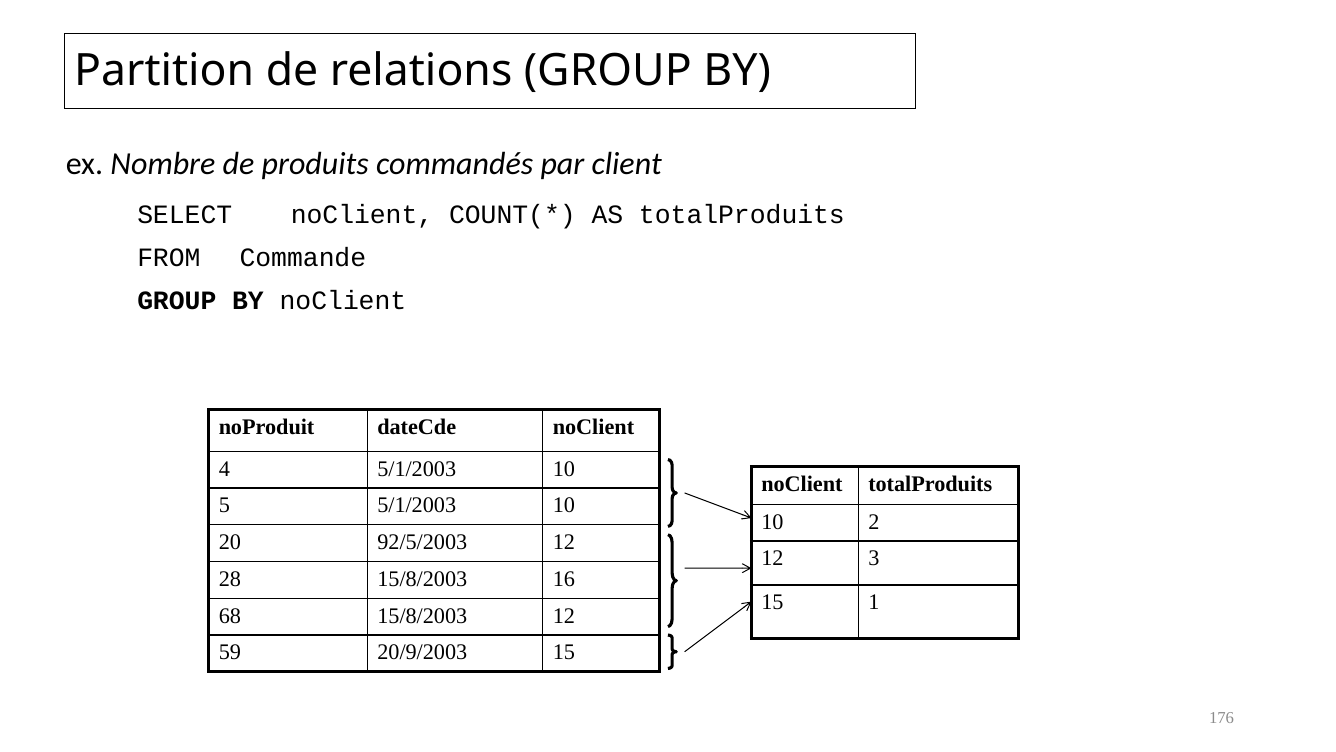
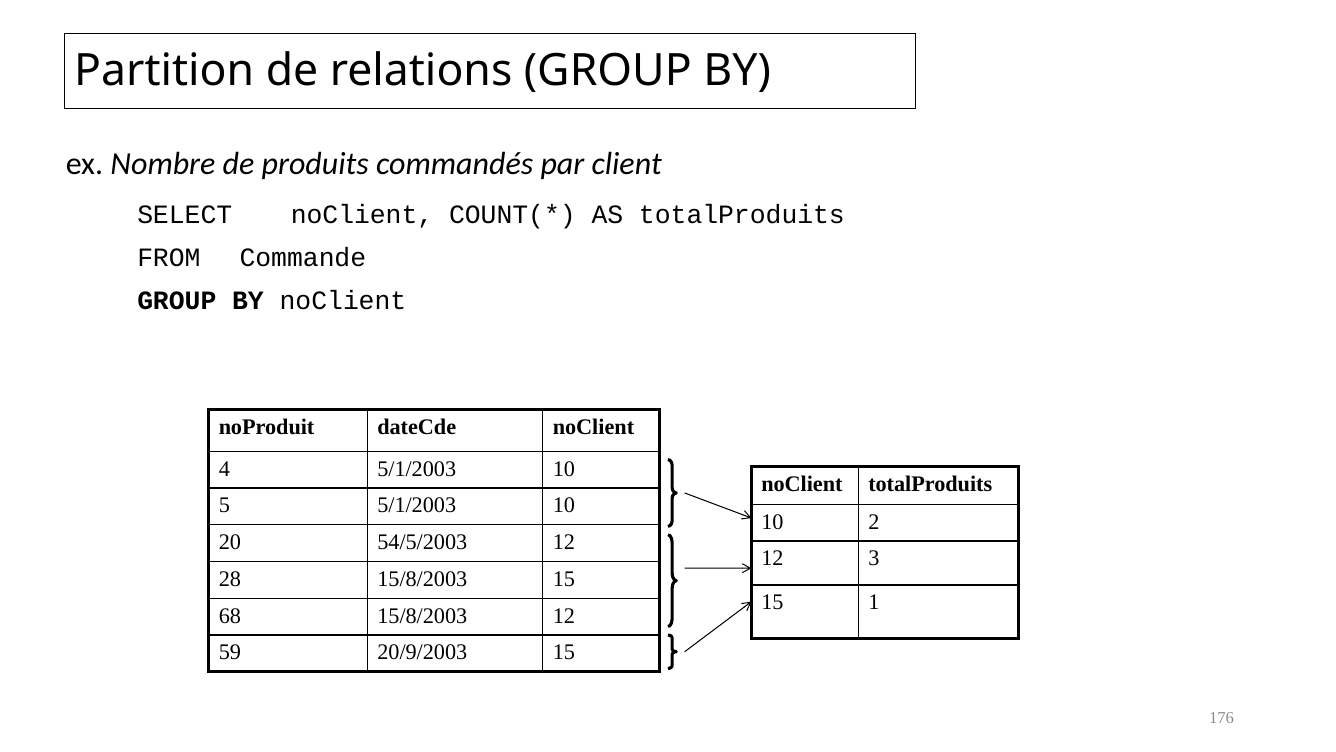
92/5/2003: 92/5/2003 -> 54/5/2003 (422, 542)
15/8/2003 16: 16 -> 15 (564, 579)
